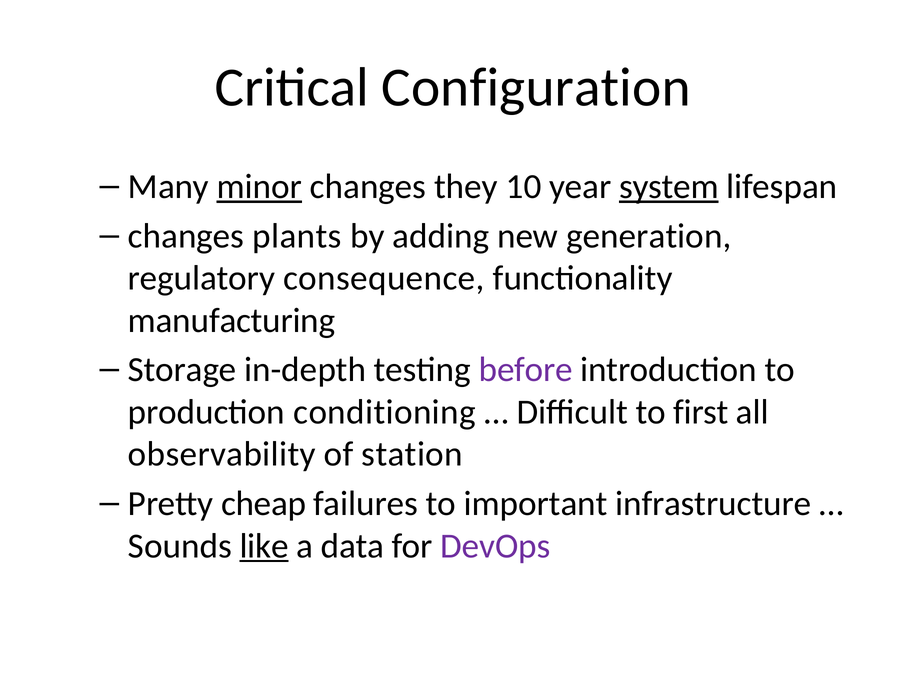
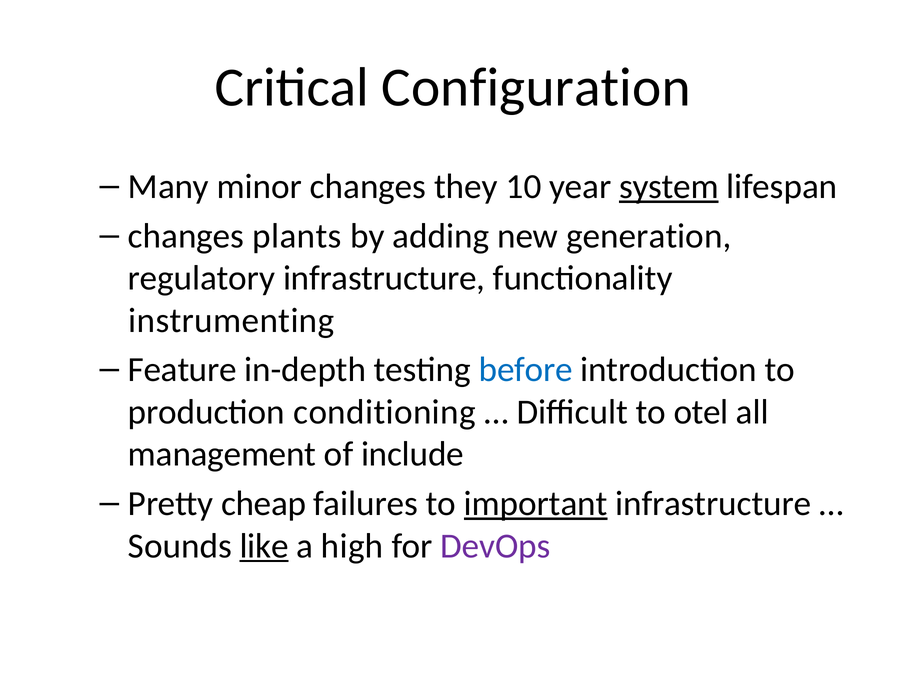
minor underline: present -> none (259, 187)
regulatory consequence: consequence -> infrastructure (384, 278)
manufacturing: manufacturing -> instrumenting (231, 321)
Storage: Storage -> Feature (182, 370)
before colour: purple -> blue (526, 370)
first: first -> otel (701, 412)
observability: observability -> management (222, 455)
station: station -> include (412, 455)
important underline: none -> present (536, 504)
data: data -> high (352, 546)
